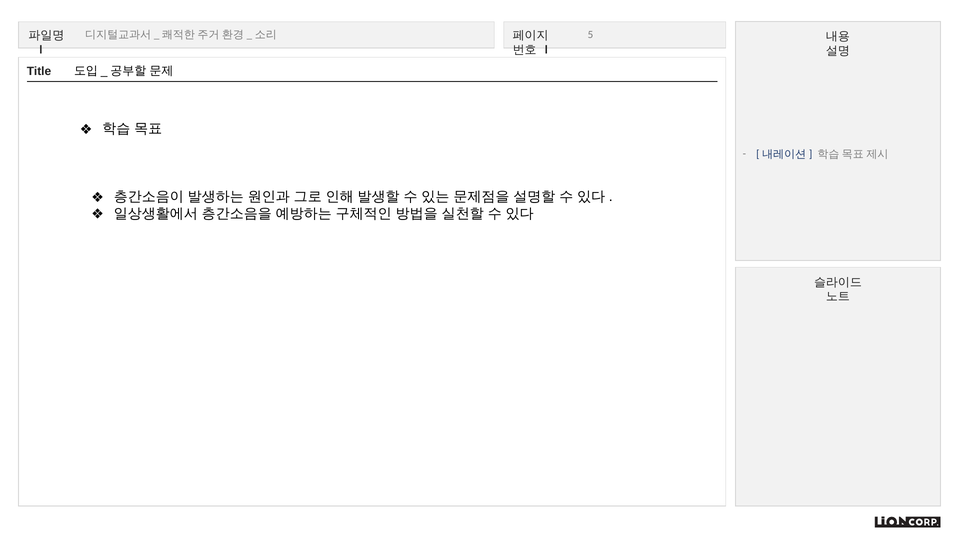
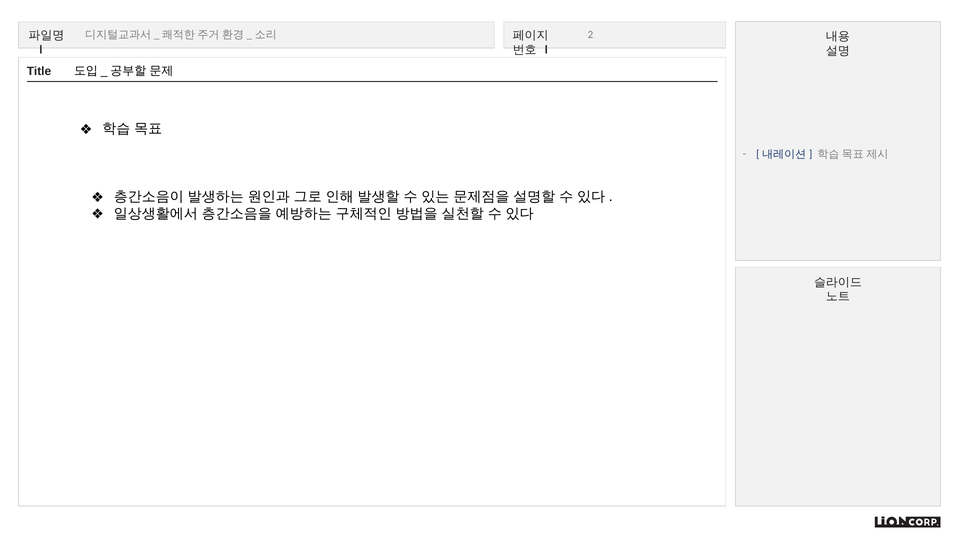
5: 5 -> 2 (590, 35)
